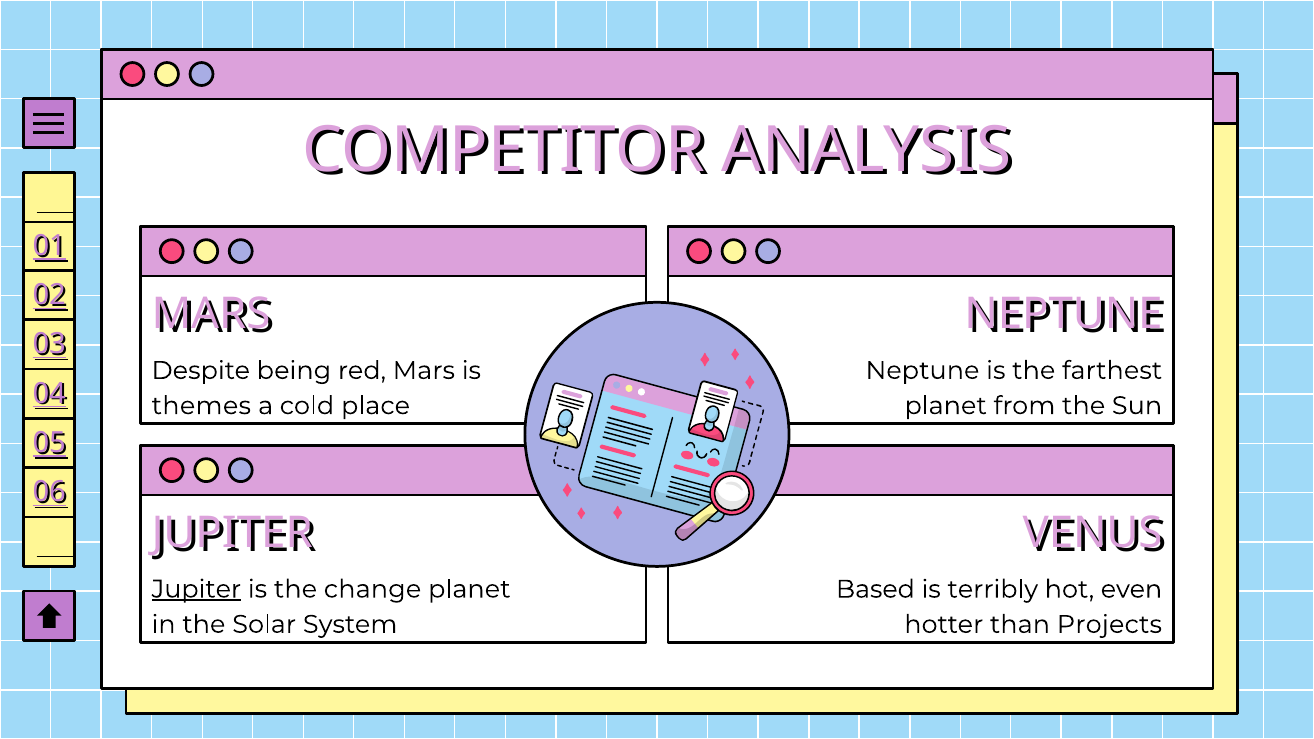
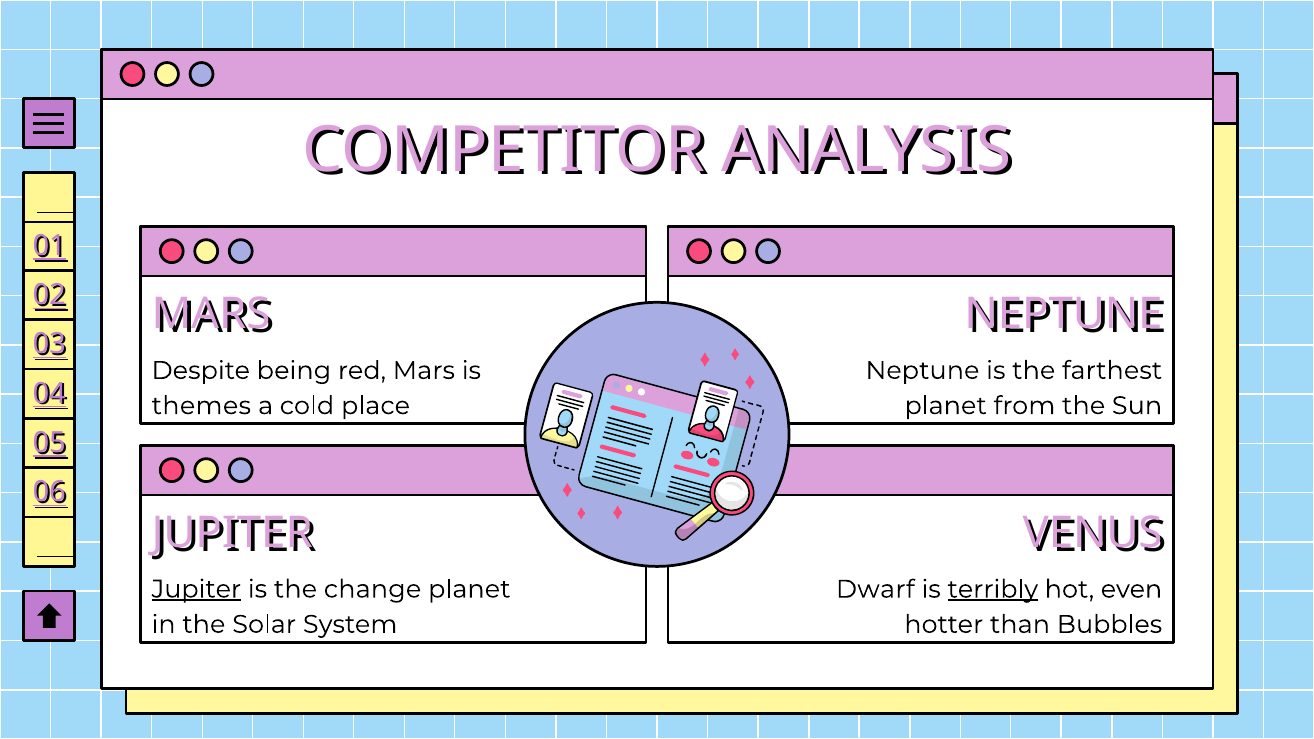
Based: Based -> Dwarf (875, 589)
terribly underline: none -> present (993, 589)
Projects: Projects -> Bubbles (1110, 625)
